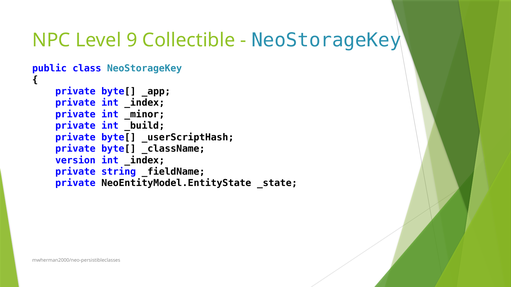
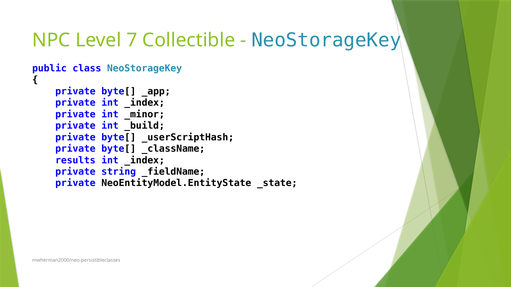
9: 9 -> 7 (132, 40)
version: version -> results (75, 160)
